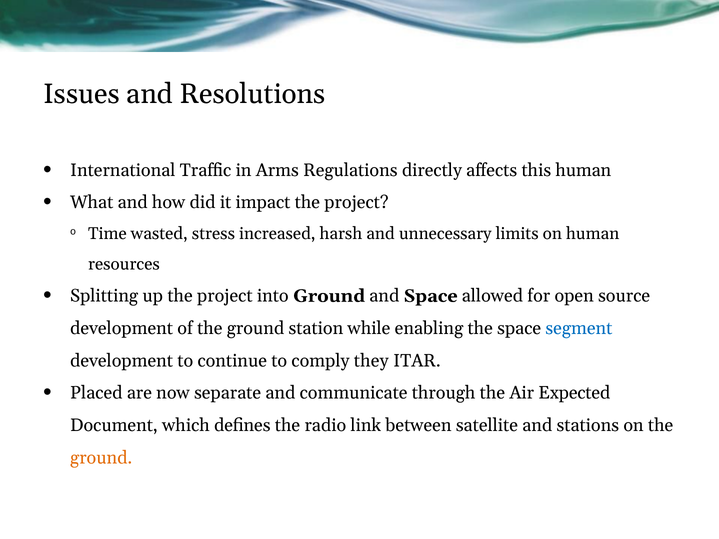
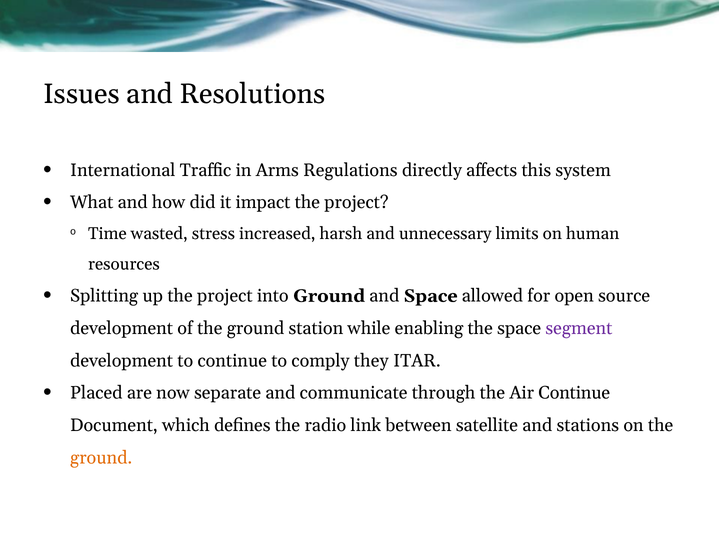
this human: human -> system (583, 170)
segment colour: blue -> purple (579, 328)
Air Expected: Expected -> Continue (574, 393)
